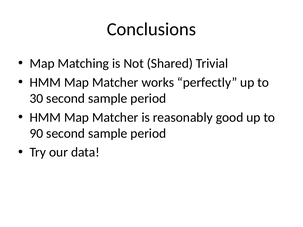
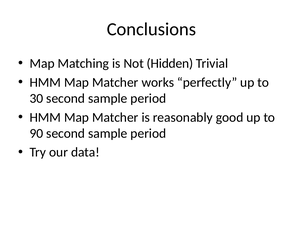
Shared: Shared -> Hidden (170, 64)
